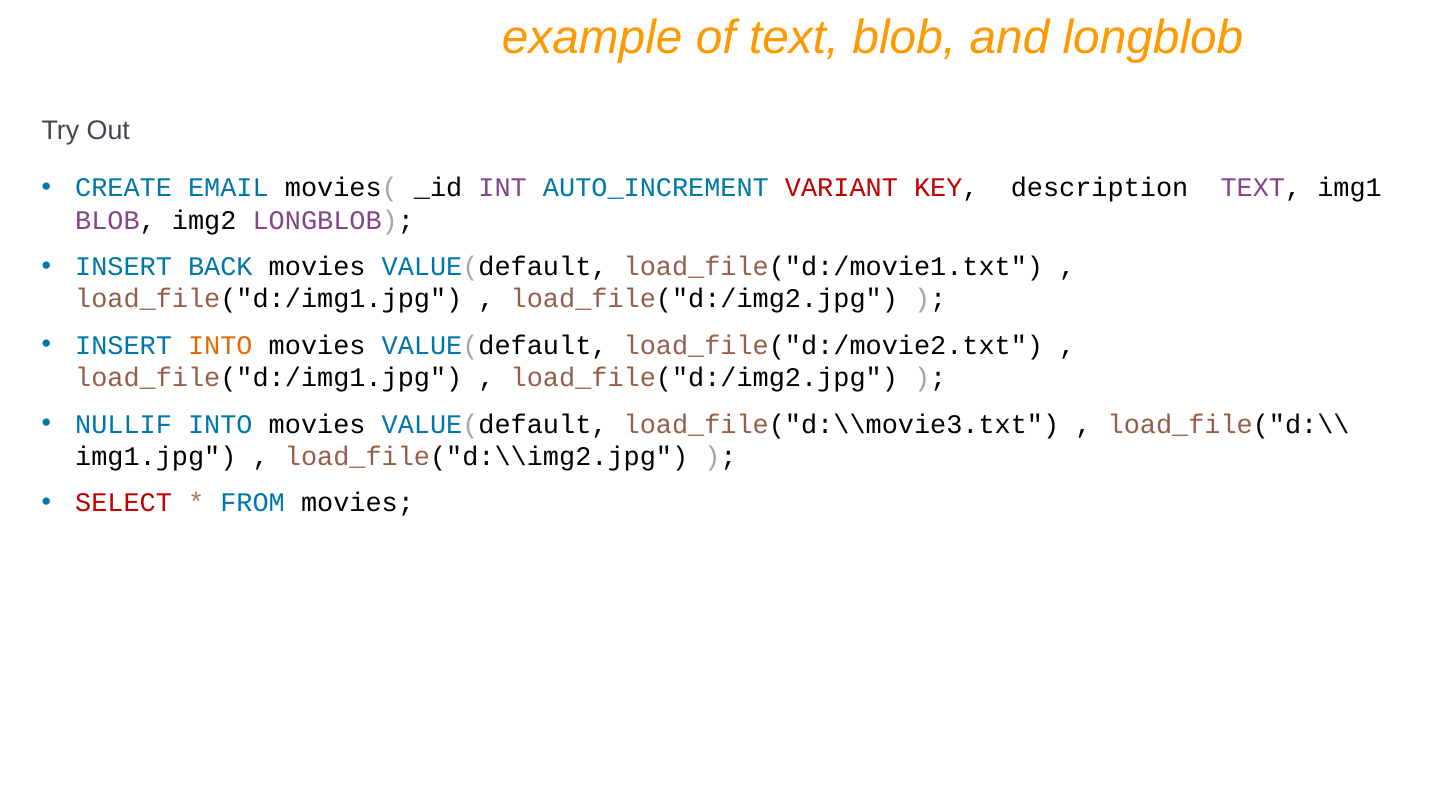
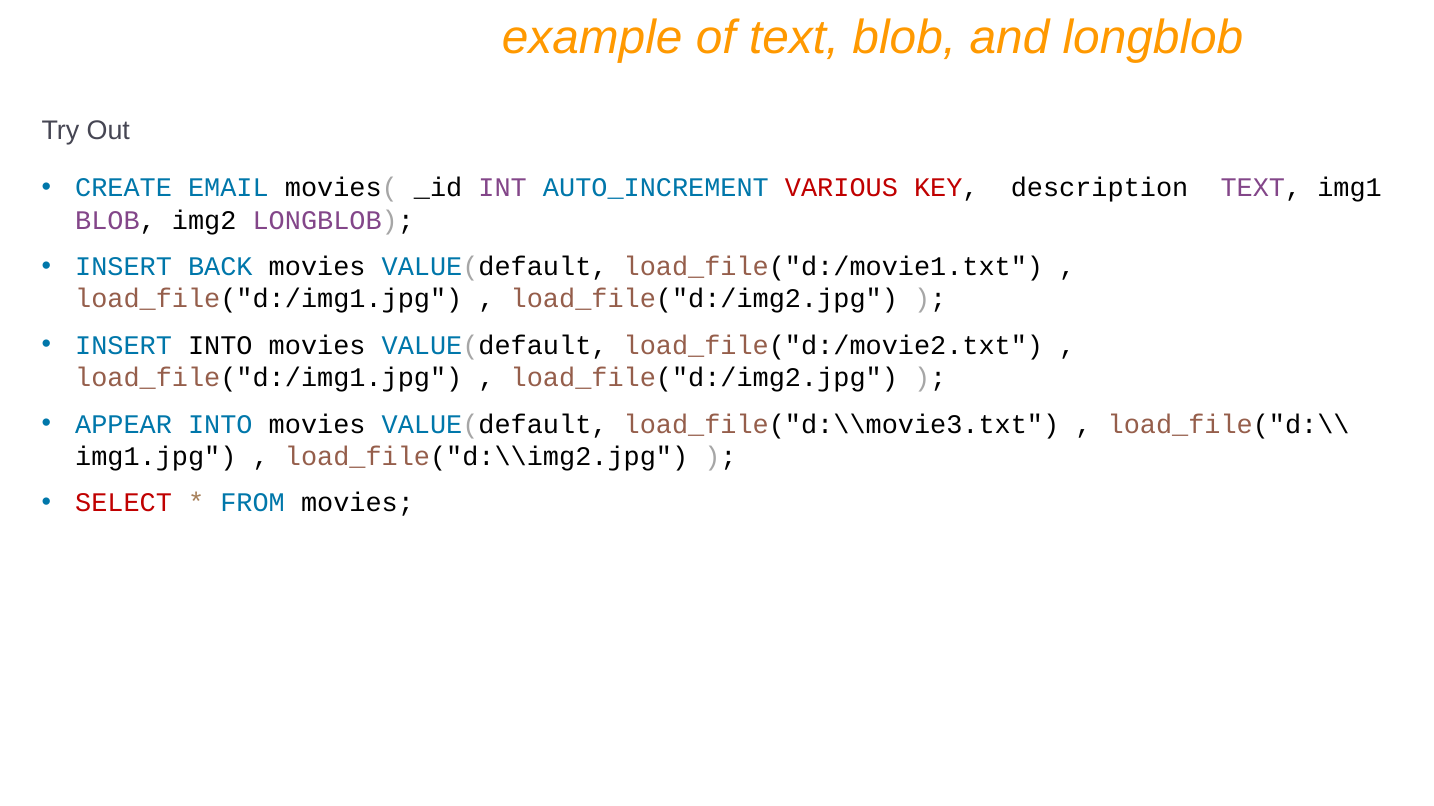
VARIANT: VARIANT -> VARIOUS (841, 188)
INTO colour: orange -> black (220, 346)
NULLIF: NULLIF -> APPEAR (124, 425)
